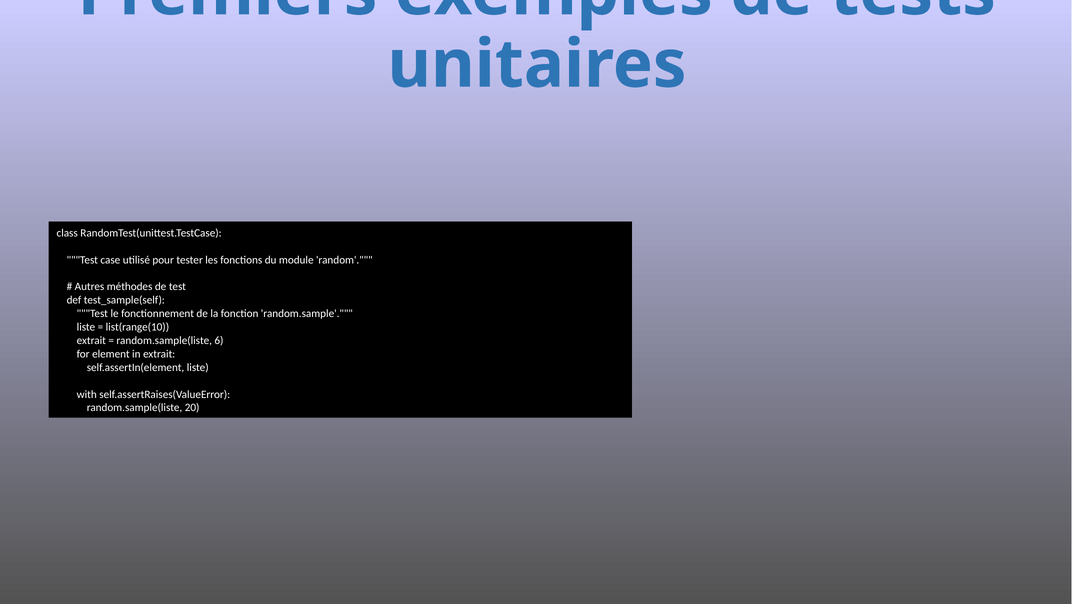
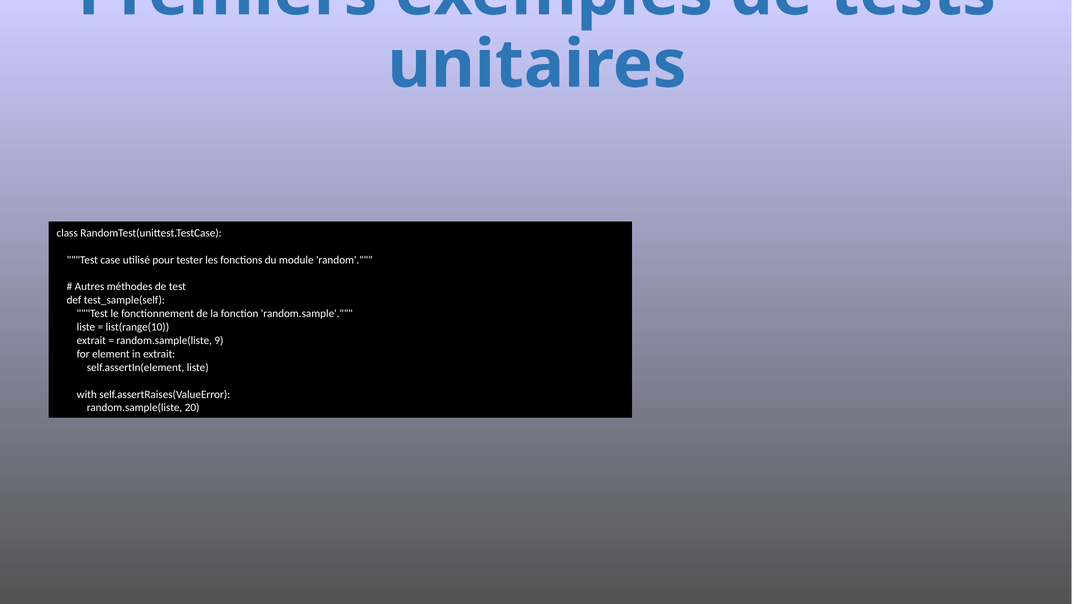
6: 6 -> 9 (219, 341)
